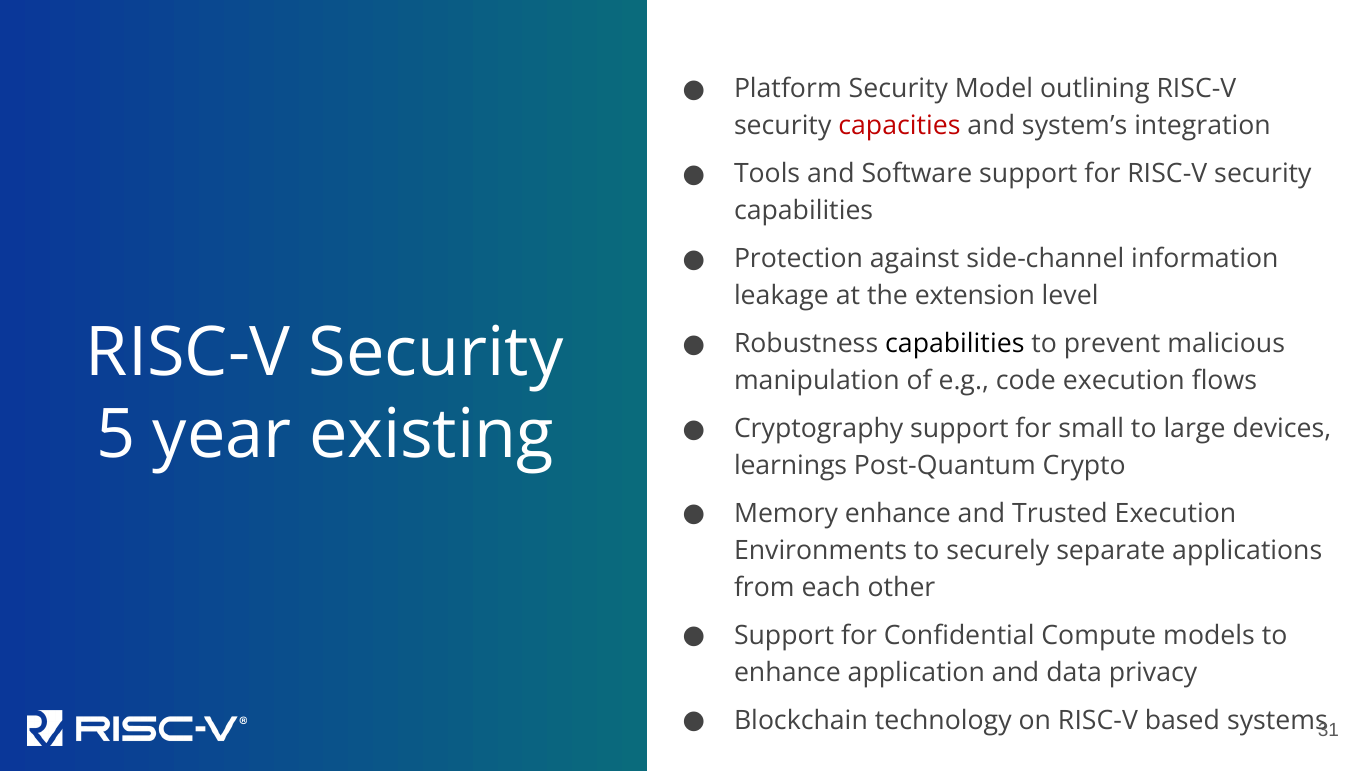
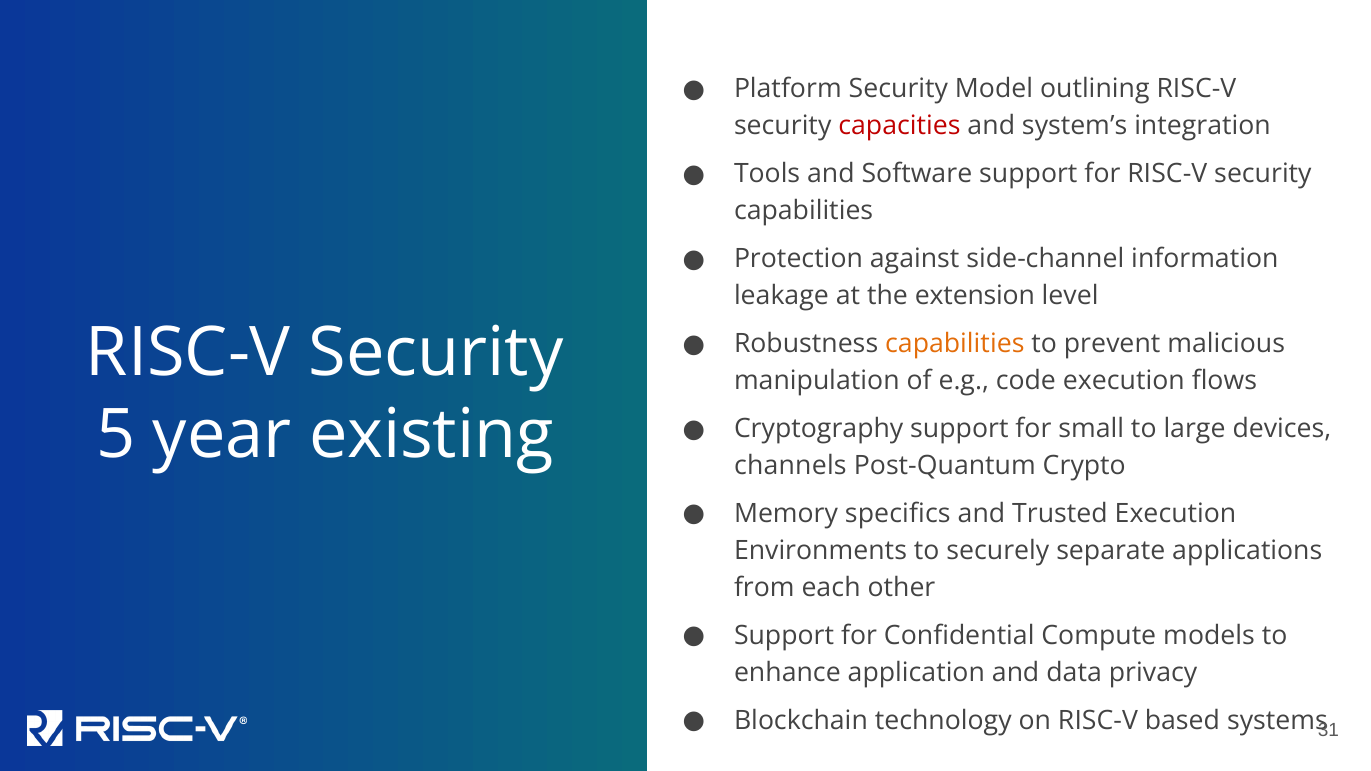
capabilities colour: black -> orange (955, 344)
learnings: learnings -> channels (790, 466)
Memory enhance: enhance -> specifics (898, 514)
